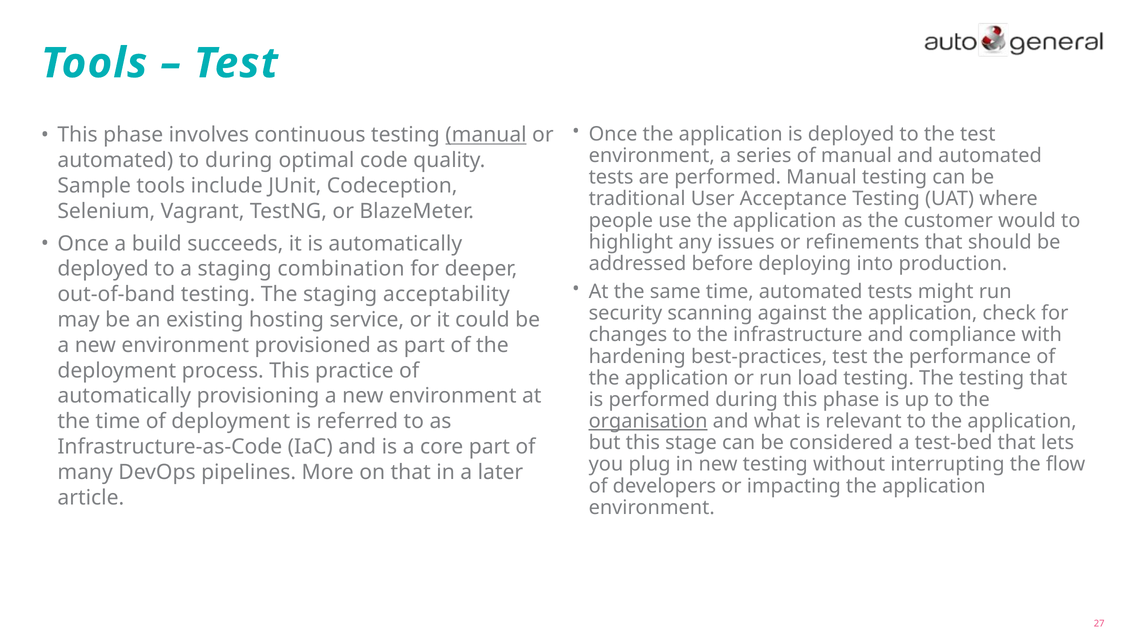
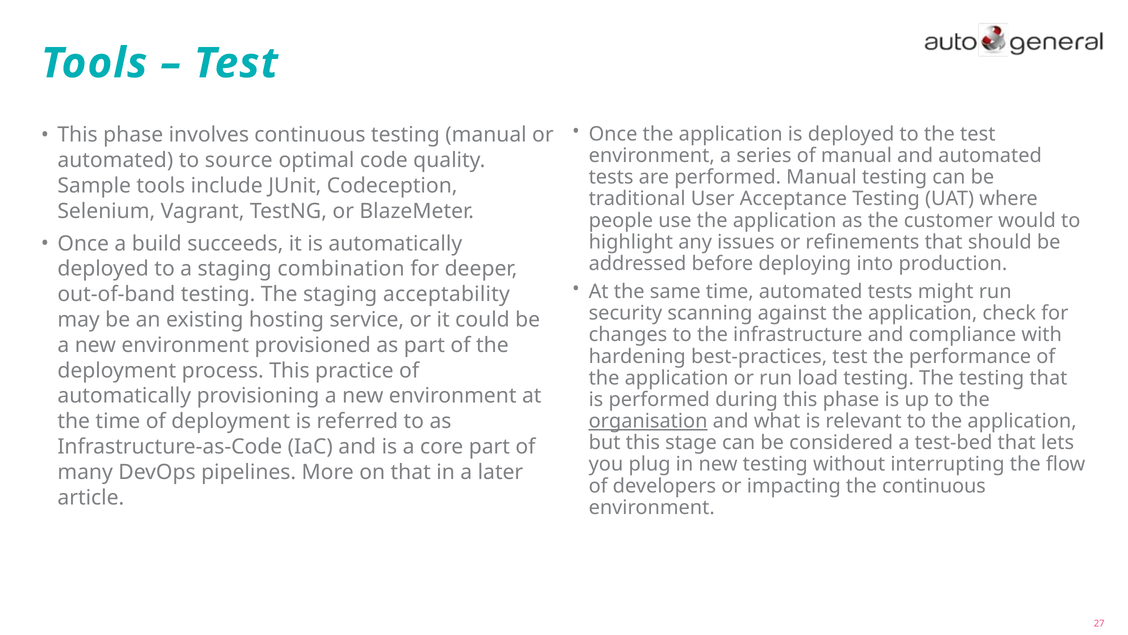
manual underline: present -> none (486, 135)
to during: during -> source (239, 160)
impacting the application: application -> continuous (934, 486)
